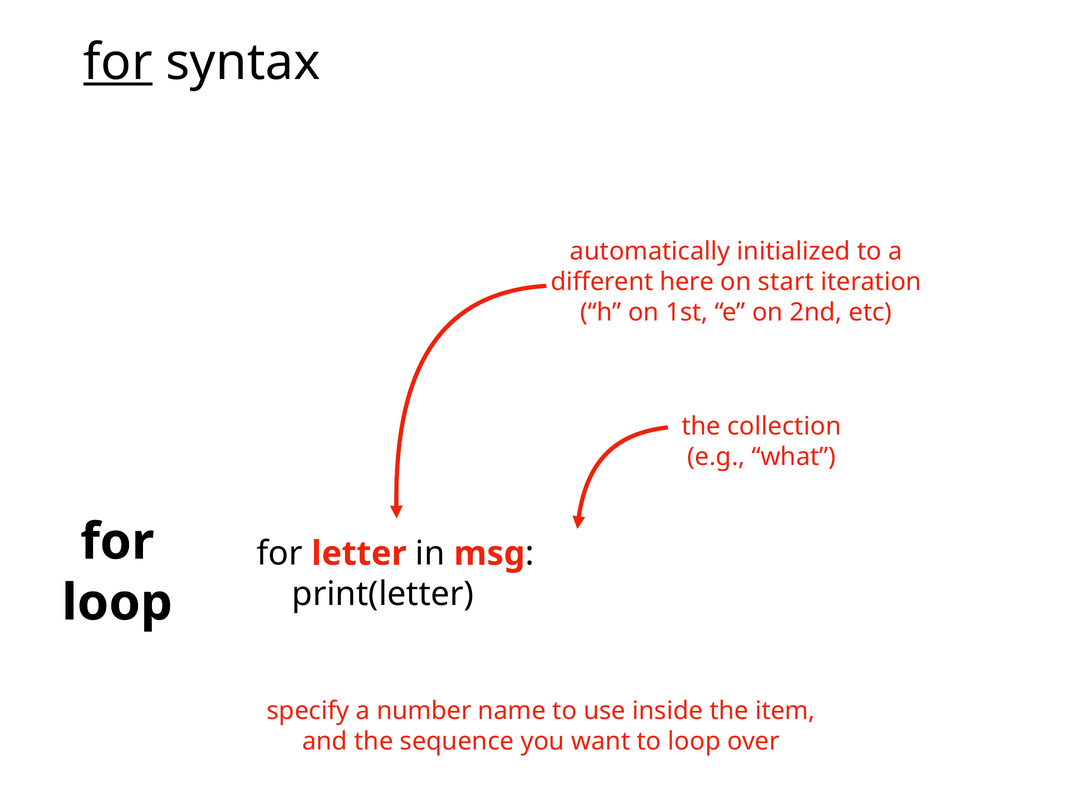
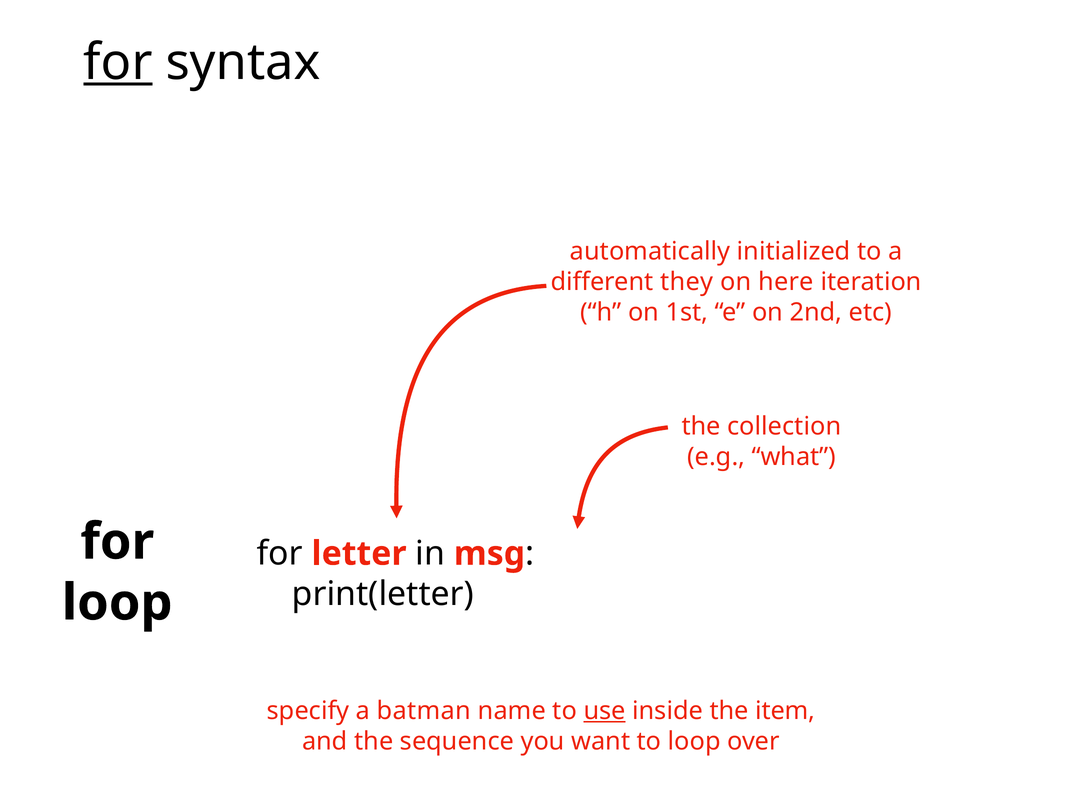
here: here -> they (687, 282)
start: start -> here (786, 282)
number: number -> batman (424, 710)
use underline: none -> present (605, 710)
